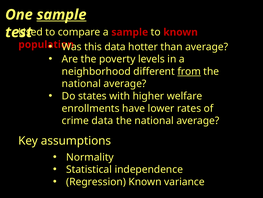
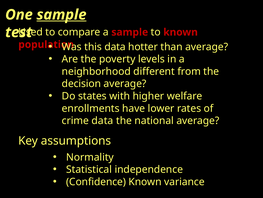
from underline: present -> none (189, 71)
national: national -> decision (81, 83)
Regression: Regression -> Confidence (96, 181)
